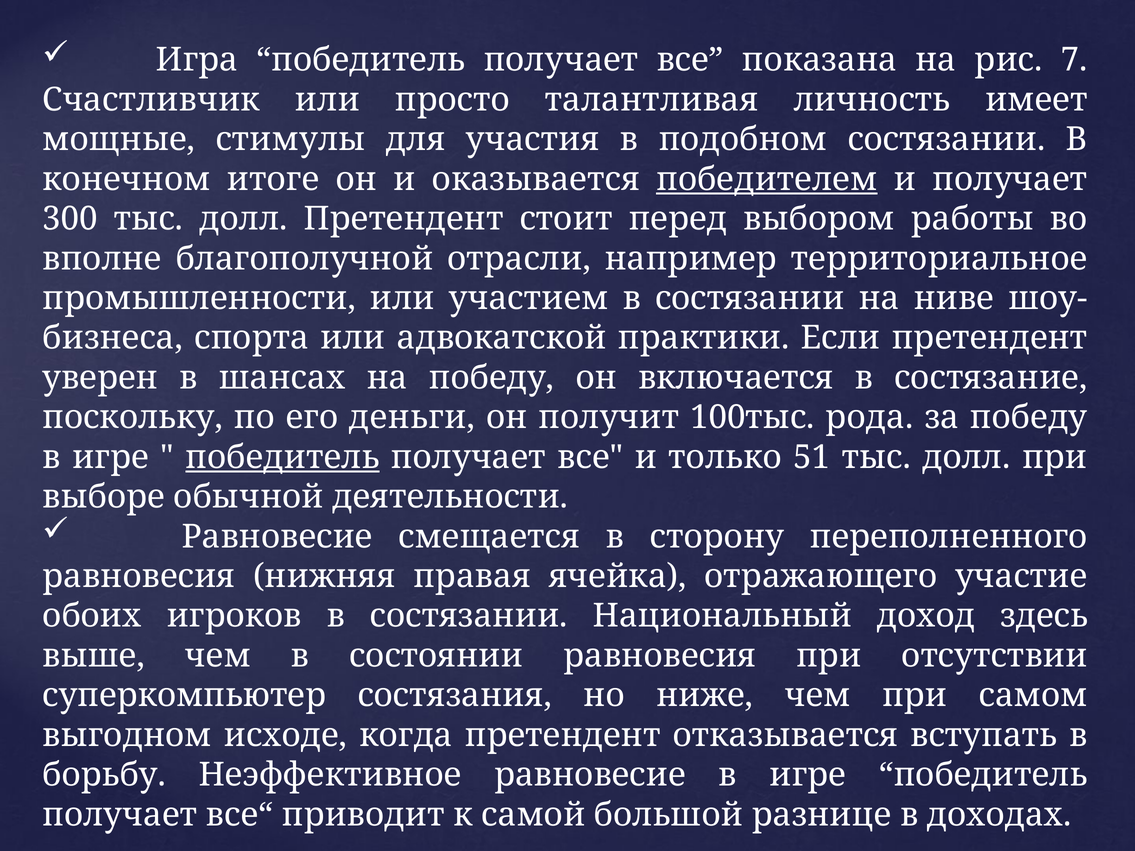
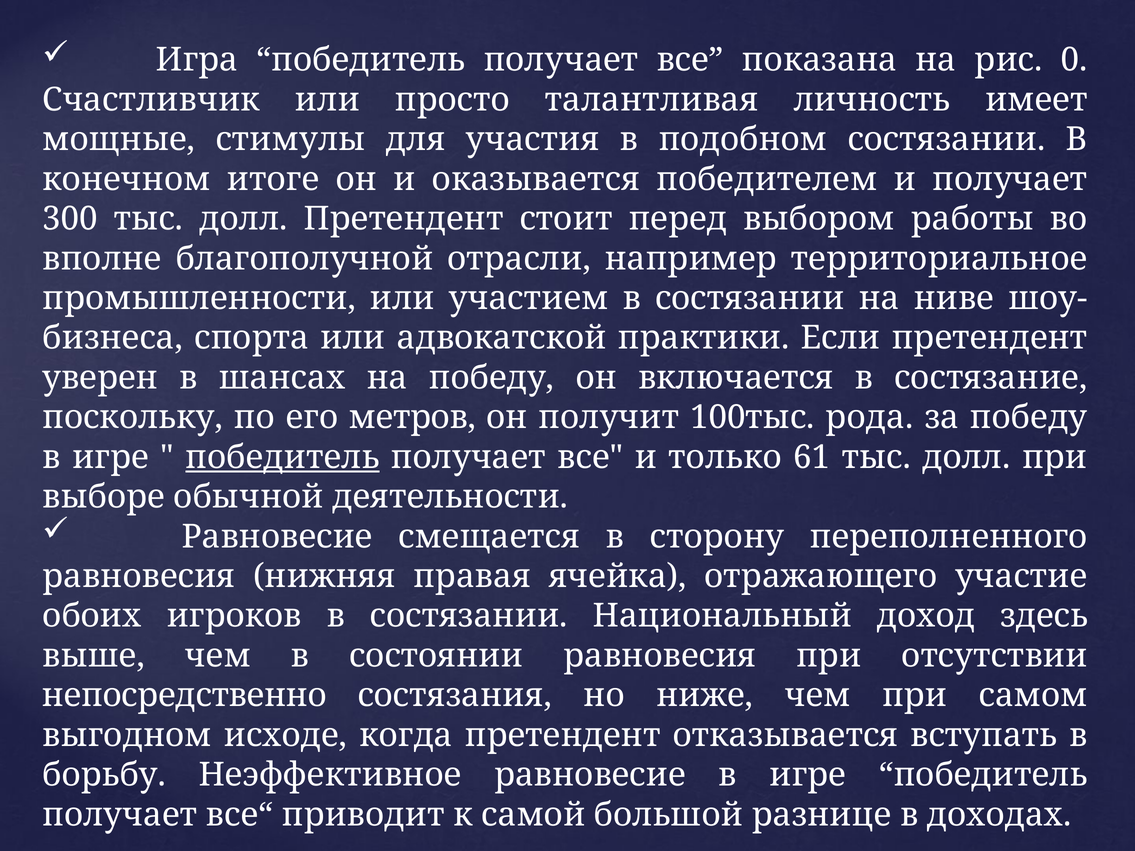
7: 7 -> 0 (1074, 60)
победителем underline: present -> none (767, 179)
деньги: деньги -> метров (412, 418)
51: 51 -> 61 (812, 457)
суперкомпьютер: суперкомпьютер -> непосредственно (184, 696)
